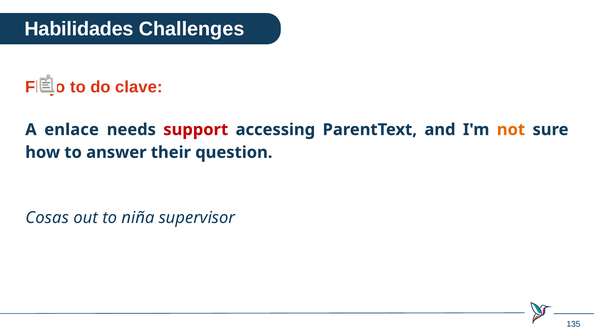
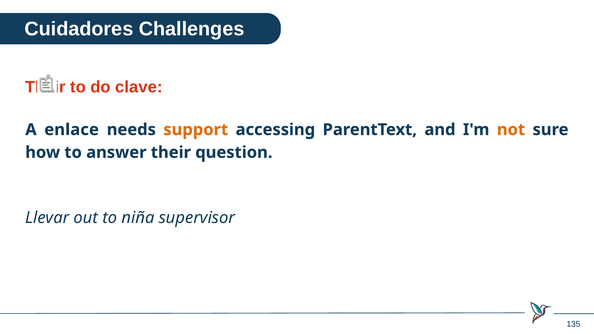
Habilidades: Habilidades -> Cuidadores (79, 29)
Flujo: Flujo -> Their (45, 87)
support colour: red -> orange (196, 130)
Cosas: Cosas -> Llevar (47, 218)
